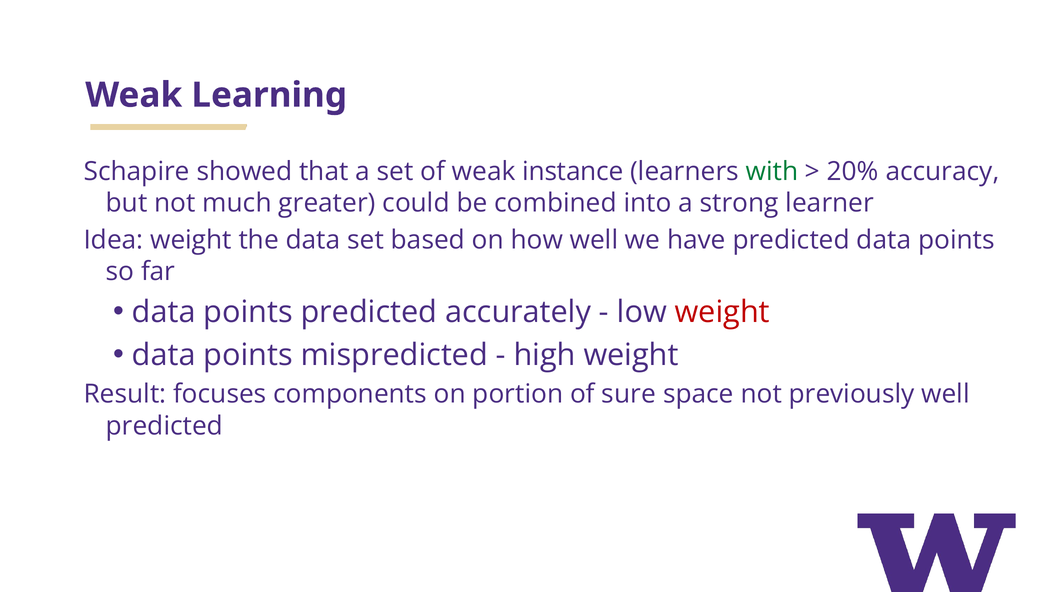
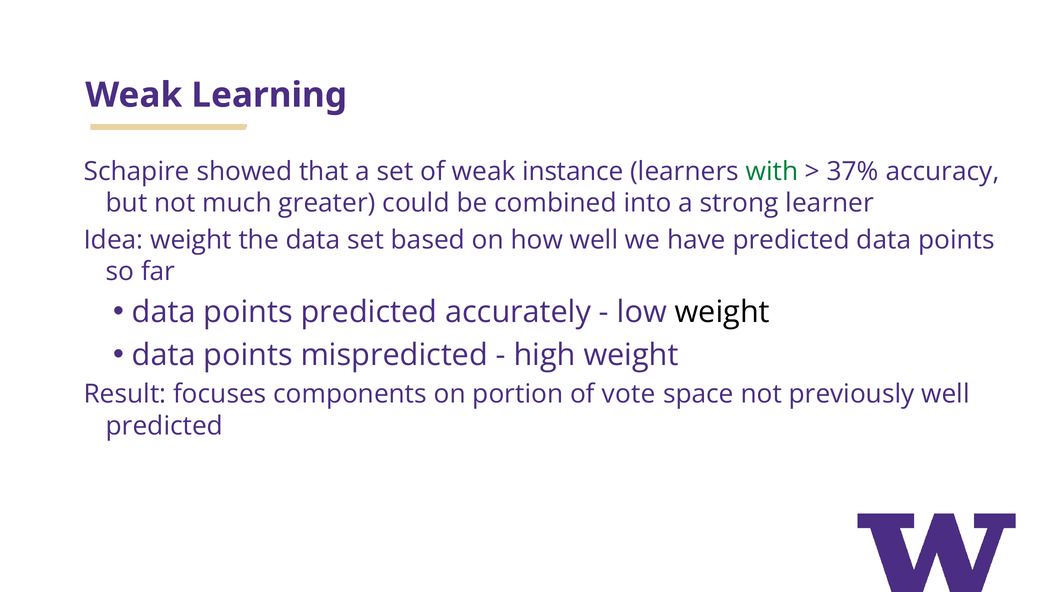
20%: 20% -> 37% (853, 172)
weight colour: red -> black (722, 312)
sure: sure -> vote (629, 394)
